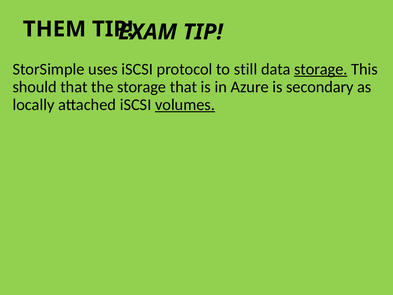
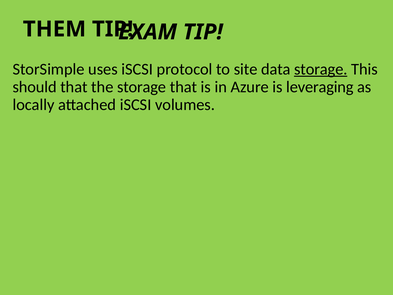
still: still -> site (246, 69)
secondary: secondary -> leveraging (320, 87)
volumes underline: present -> none (185, 105)
